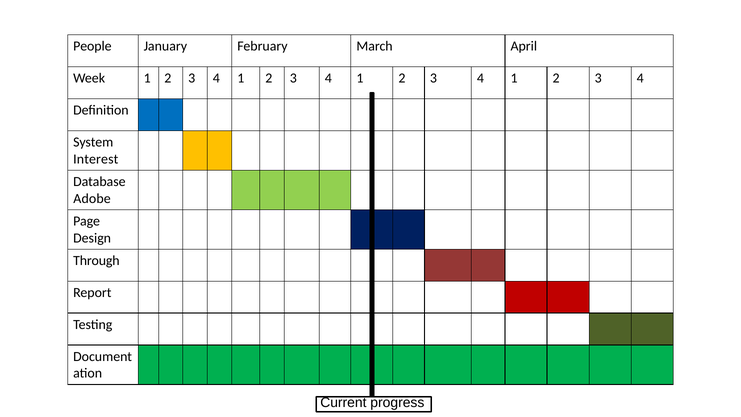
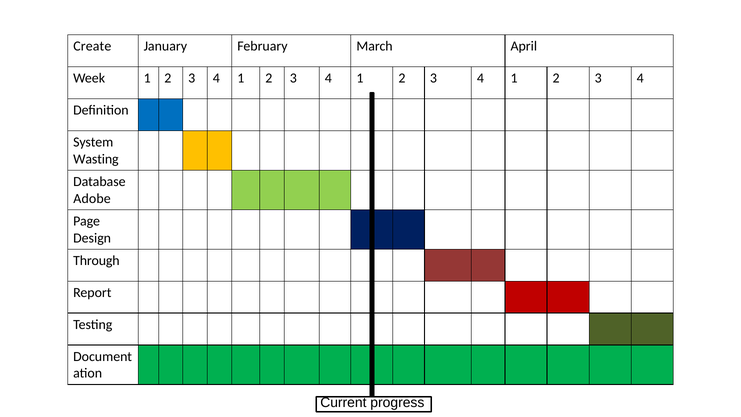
People: People -> Create (92, 46)
Interest: Interest -> Wasting (96, 159)
